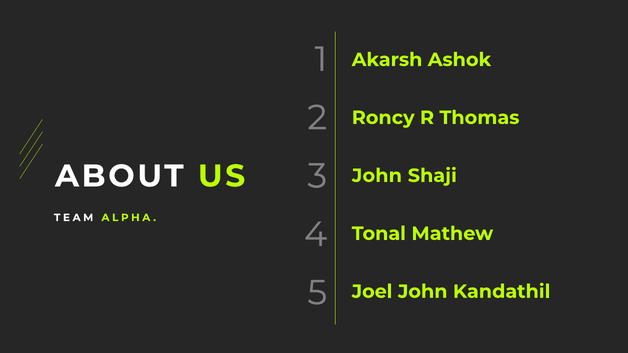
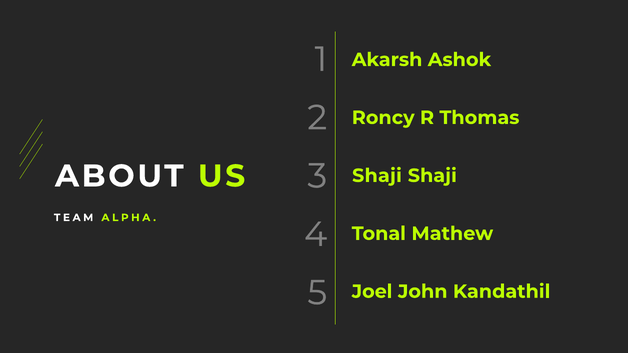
John: John -> Shaji (377, 176)
